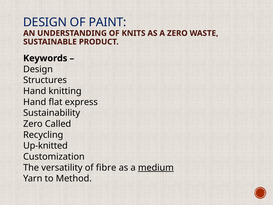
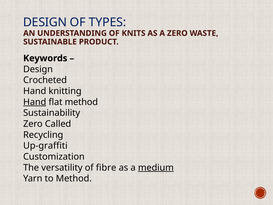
PAINT: PAINT -> TYPES (107, 22)
Structures: Structures -> Crocheted (45, 80)
Hand underline: none -> present (35, 102)
flat express: express -> method (81, 102)
Up-knitted: Up-knitted -> Up-graffiti (45, 146)
